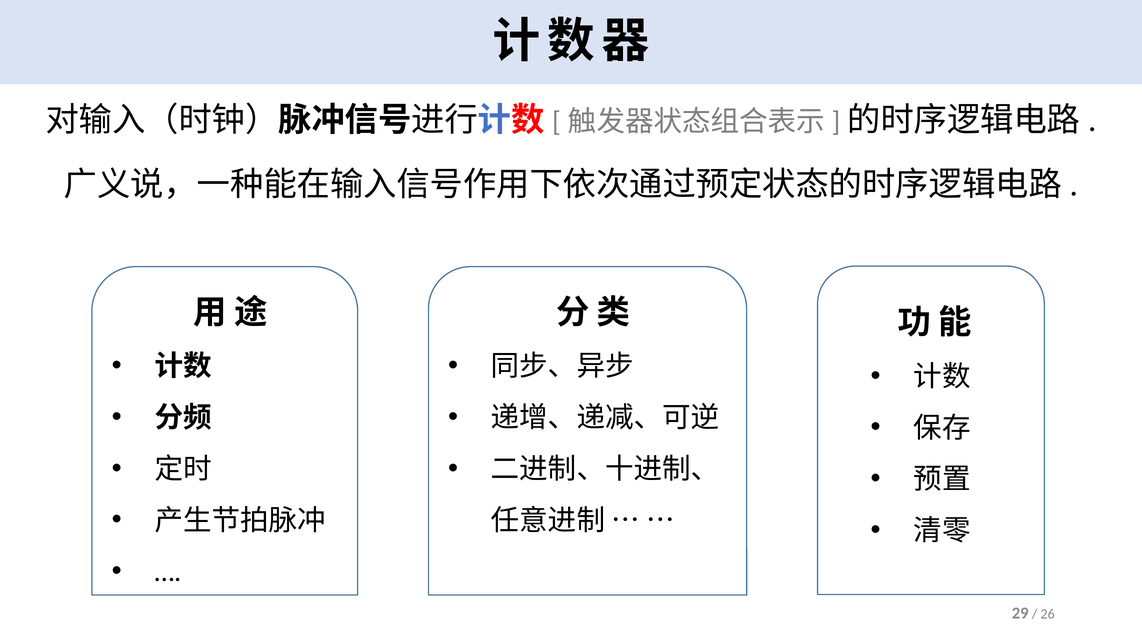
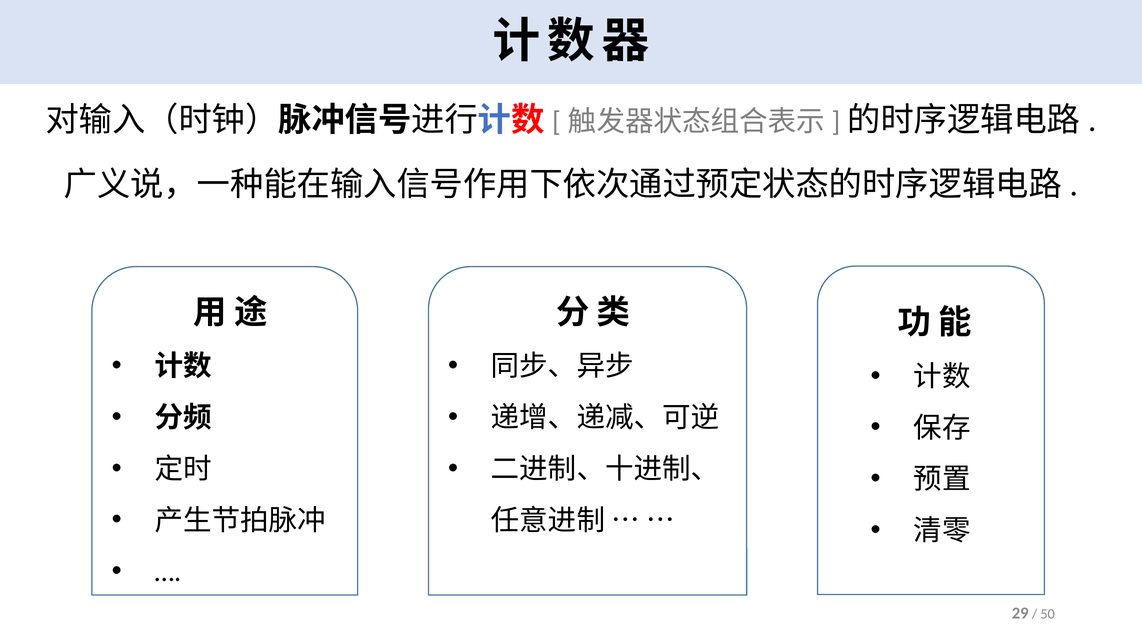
26: 26 -> 50 (1048, 614)
